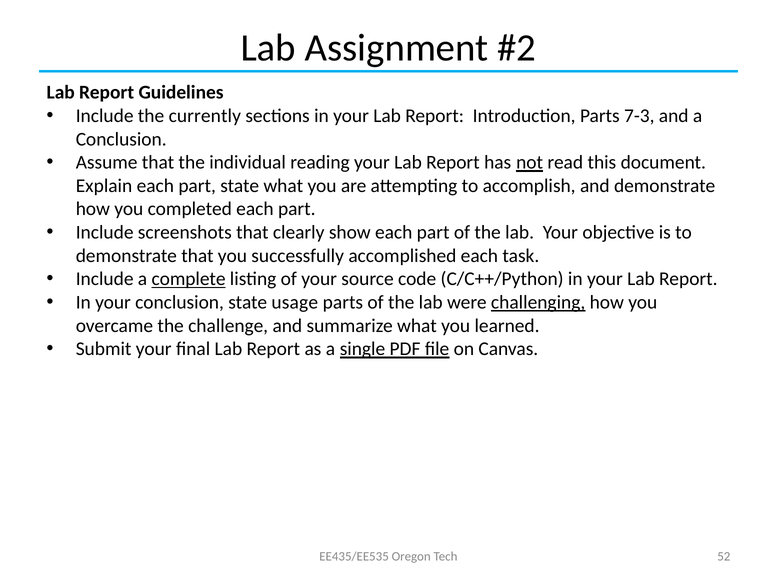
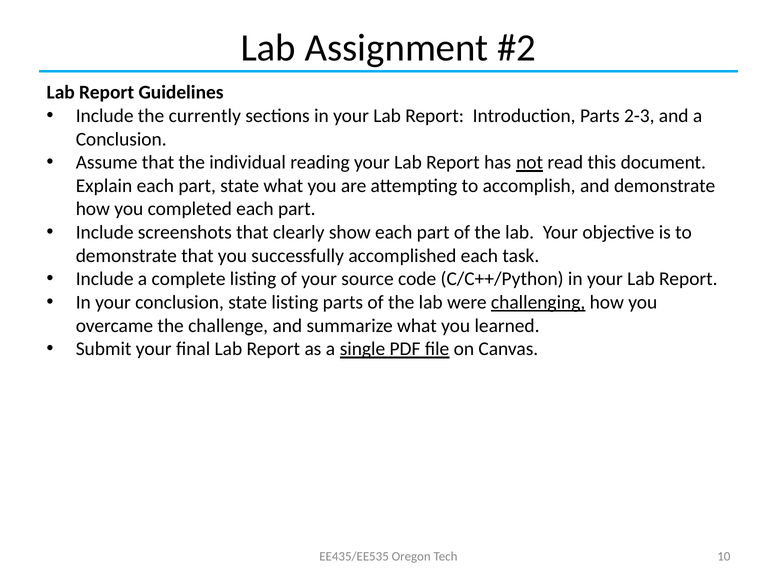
7-3: 7-3 -> 2-3 (639, 116)
complete underline: present -> none (189, 279)
state usage: usage -> listing (295, 302)
52: 52 -> 10 (724, 556)
